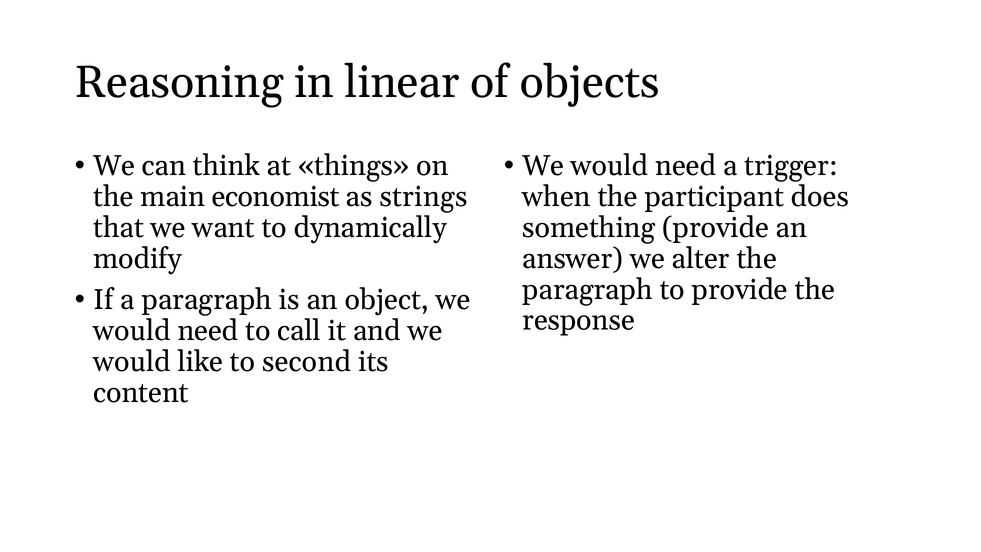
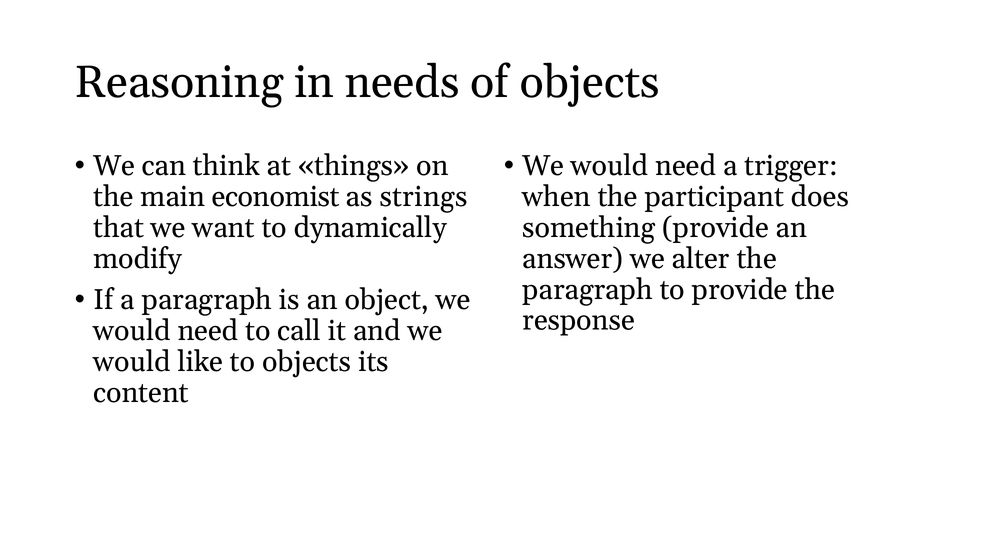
linear: linear -> needs (402, 82)
to second: second -> objects (307, 362)
